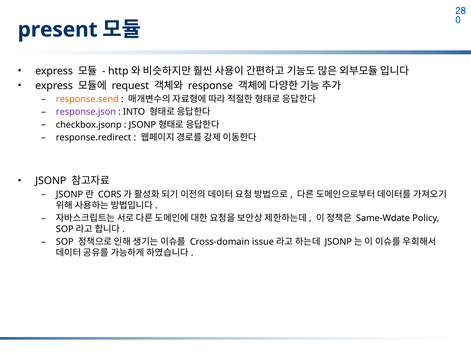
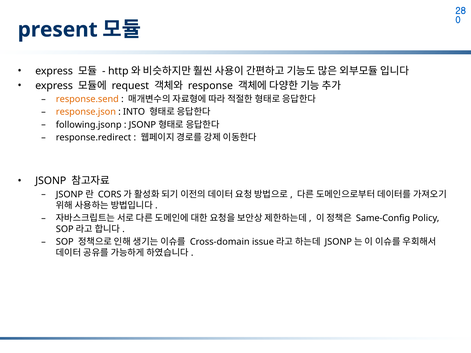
response.json colour: purple -> orange (86, 112)
checkbox.jsonp: checkbox.jsonp -> following.jsonp (89, 125)
Same-Wdate: Same-Wdate -> Same-Config (383, 218)
